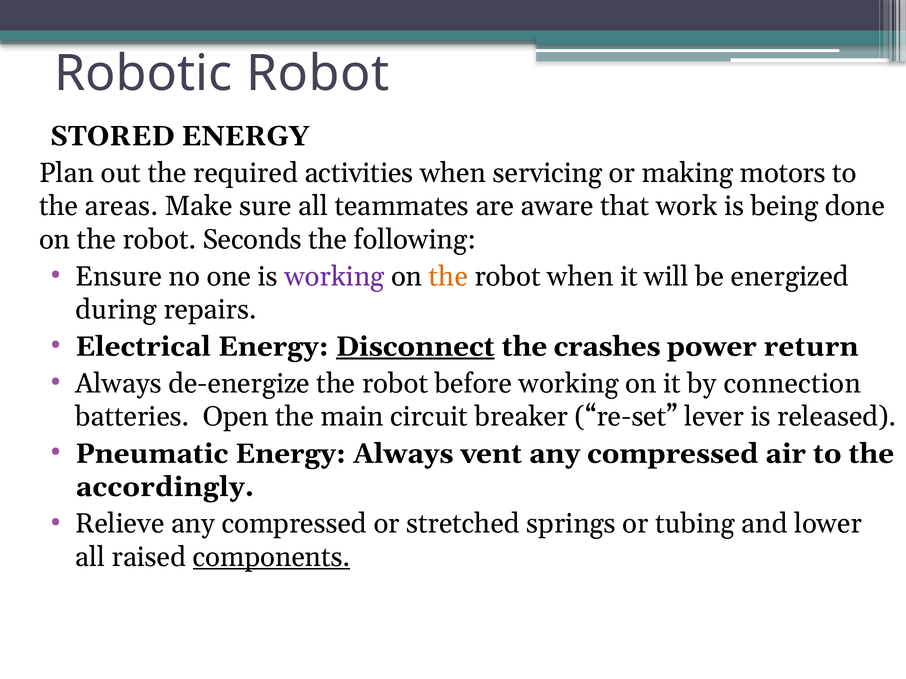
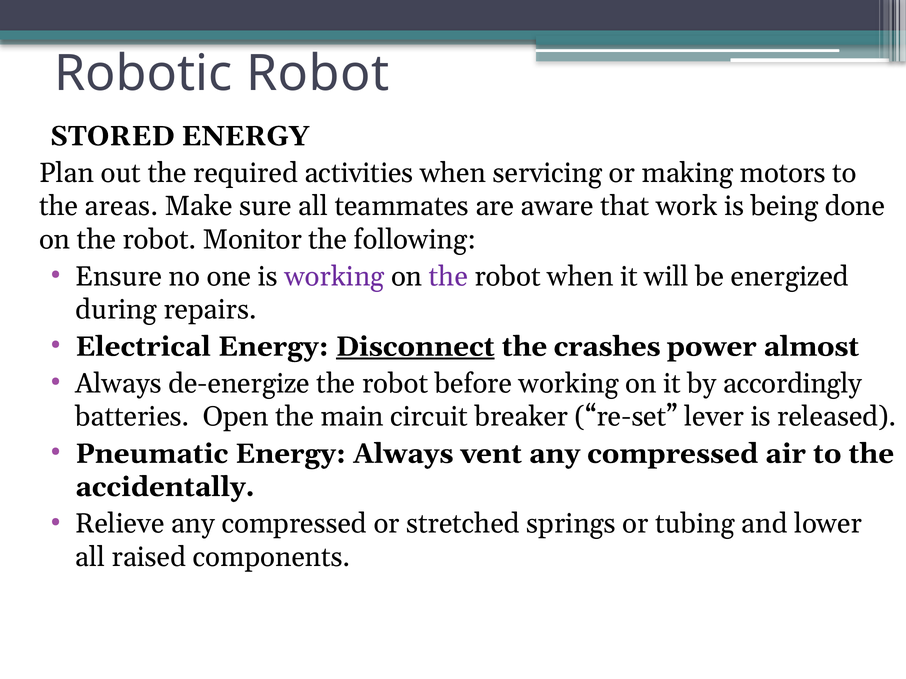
Seconds: Seconds -> Monitor (252, 240)
the colour: orange -> purple (448, 277)
return: return -> almost (811, 347)
connection: connection -> accordingly (793, 384)
accordingly: accordingly -> accidentally (165, 487)
components underline: present -> none (271, 557)
